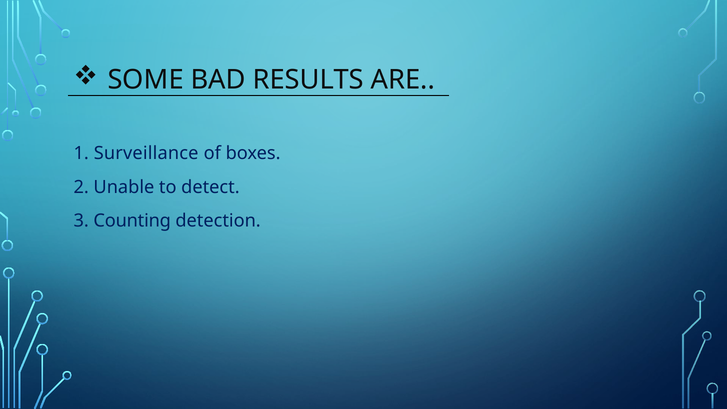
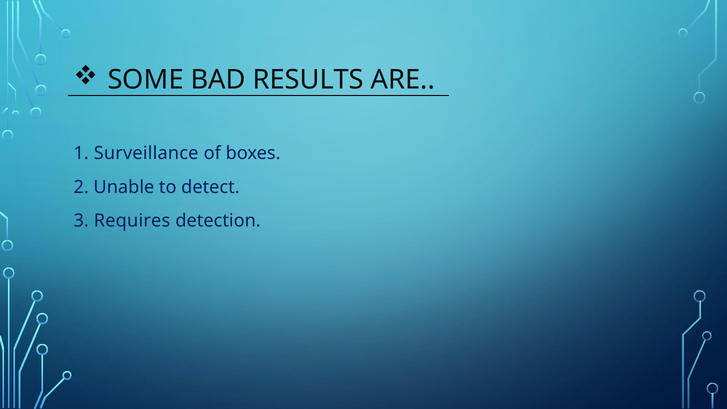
Counting: Counting -> Requires (132, 221)
